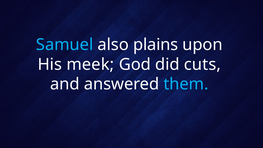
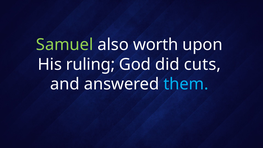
Samuel colour: light blue -> light green (65, 45)
plains: plains -> worth (156, 45)
meek: meek -> ruling (90, 64)
